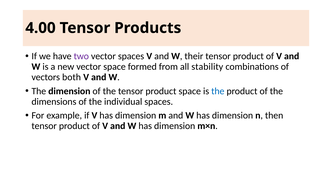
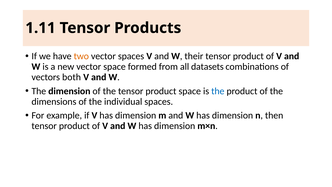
4.00: 4.00 -> 1.11 (40, 28)
two colour: purple -> orange (81, 56)
stability: stability -> datasets (207, 67)
